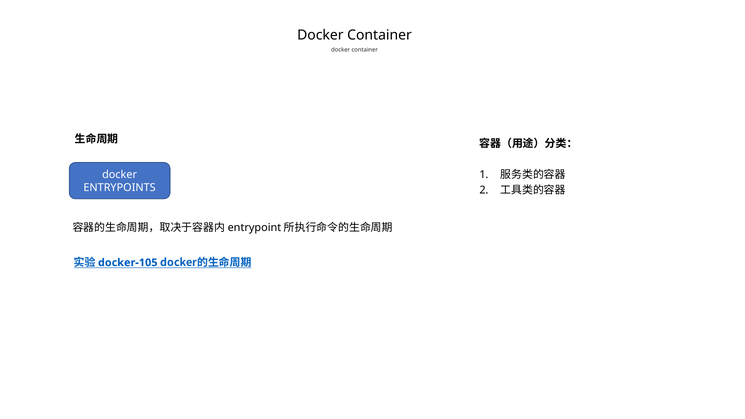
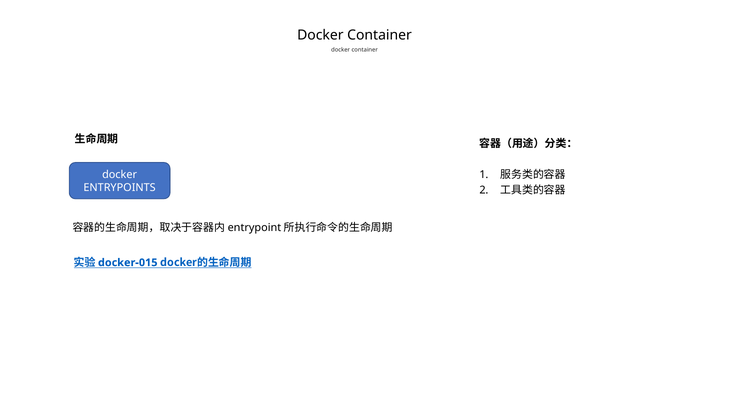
docker-105: docker-105 -> docker-015 (128, 263)
